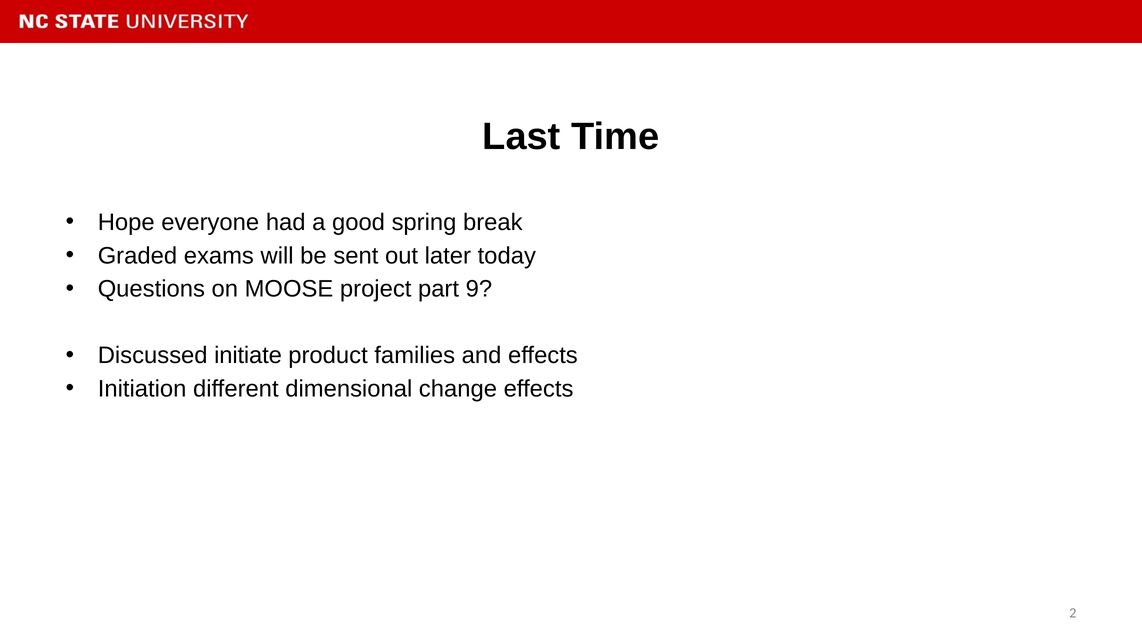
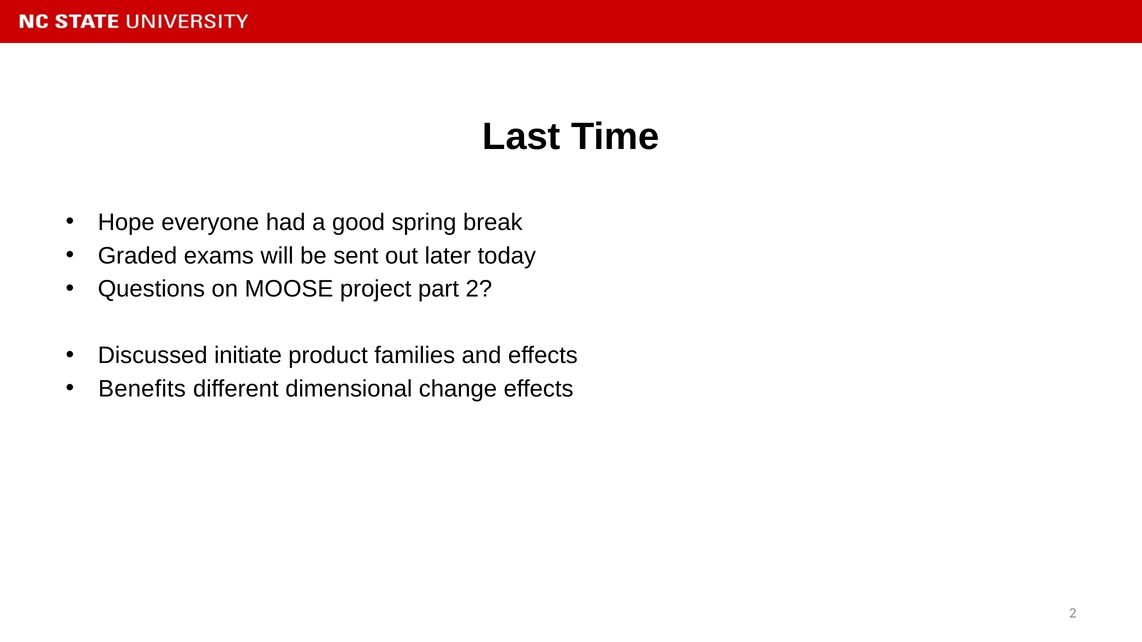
part 9: 9 -> 2 (479, 289)
Initiation: Initiation -> Benefits (142, 389)
